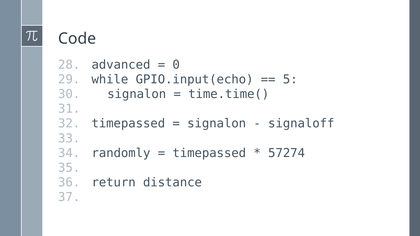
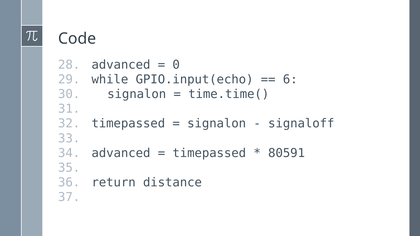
5: 5 -> 6 (290, 80)
randomly: randomly -> advanced (121, 153)
57274: 57274 -> 80591 (287, 153)
